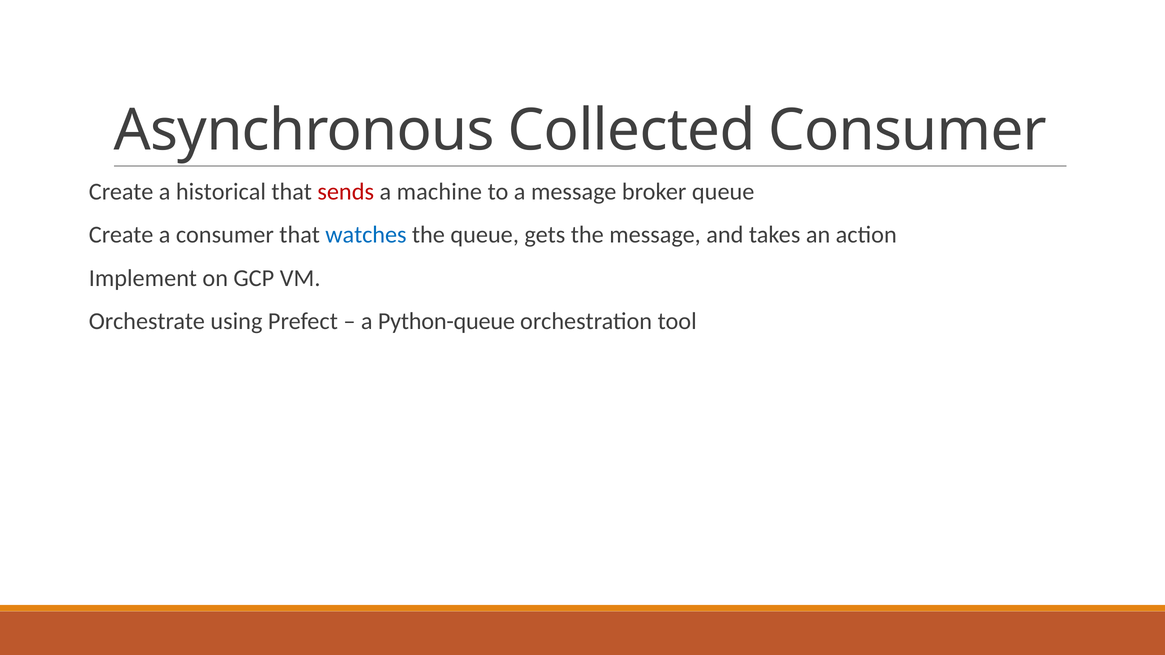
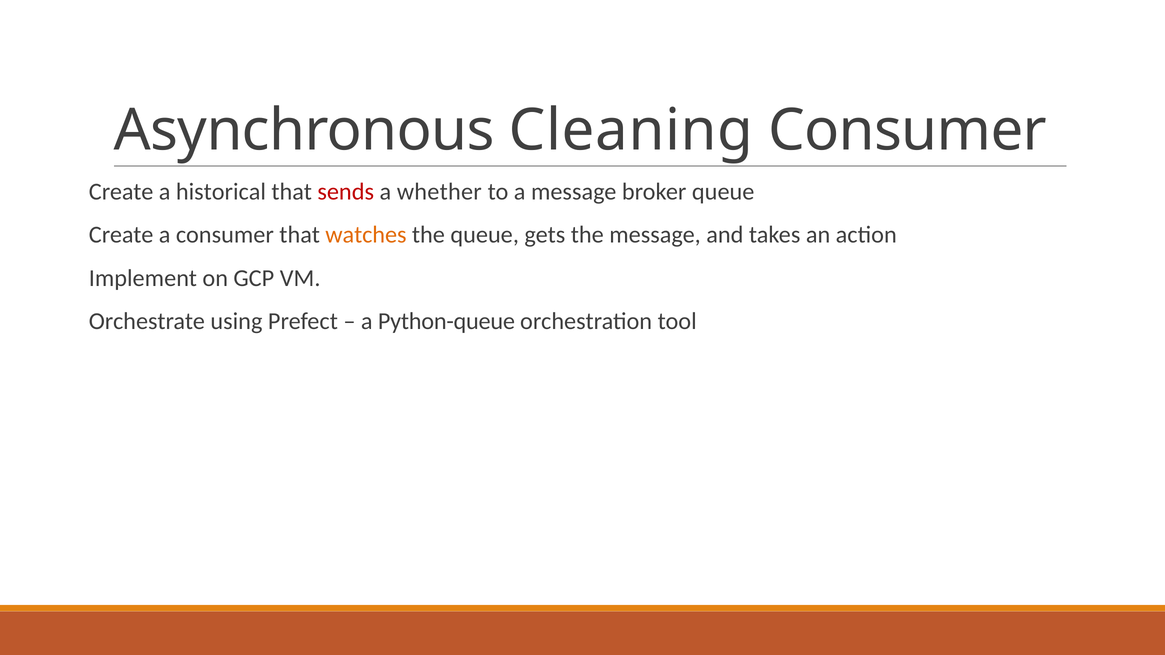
Collected: Collected -> Cleaning (631, 131)
machine: machine -> whether (439, 192)
watches colour: blue -> orange (366, 235)
